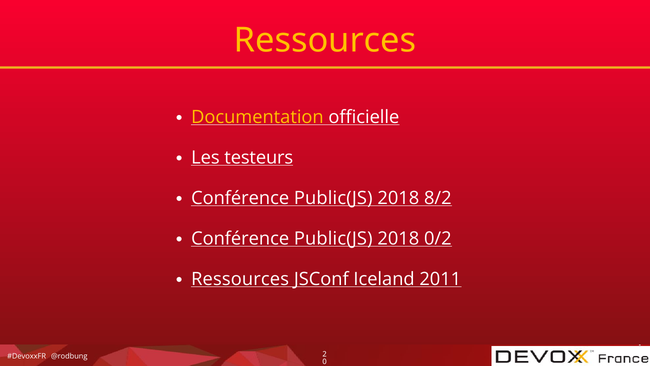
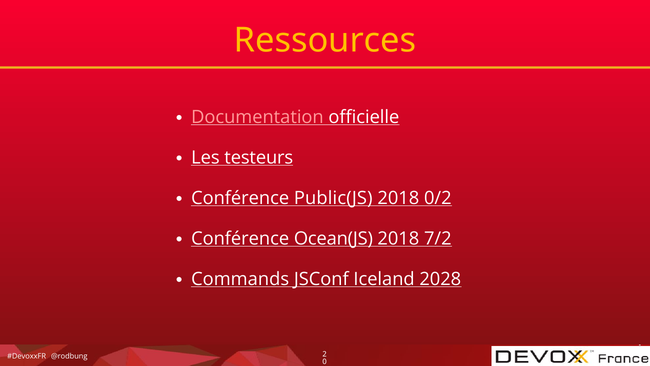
Documentation colour: yellow -> pink (257, 117)
8/2: 8/2 -> 0/2 (438, 198)
Public(JS: Public(JS -> Ocean(JS (333, 239)
0/2: 0/2 -> 7/2 (438, 239)
Ressources: Ressources -> Commands (240, 279)
2011: 2011 -> 2028 (440, 279)
